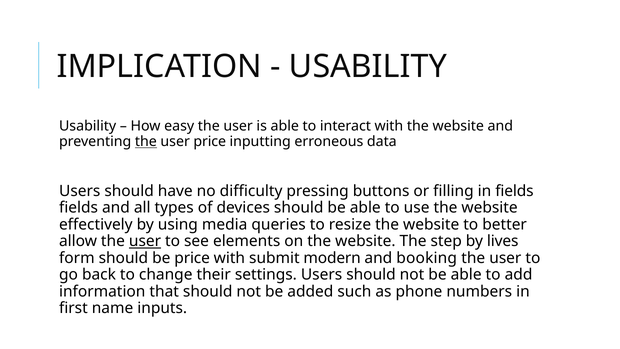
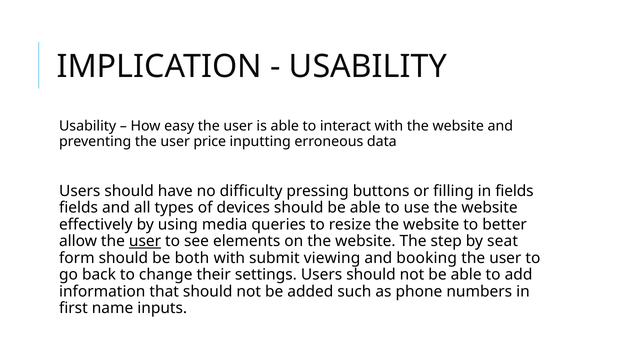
the underline: present -> none (146, 141)
lives: lives -> seat (503, 241)
be price: price -> both (192, 258)
modern: modern -> viewing (332, 258)
